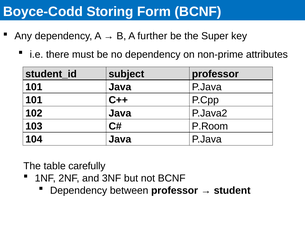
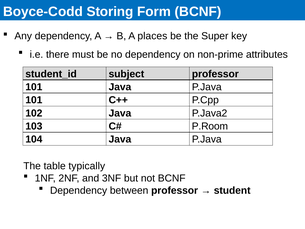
further: further -> places (152, 36)
carefully: carefully -> typically (87, 166)
